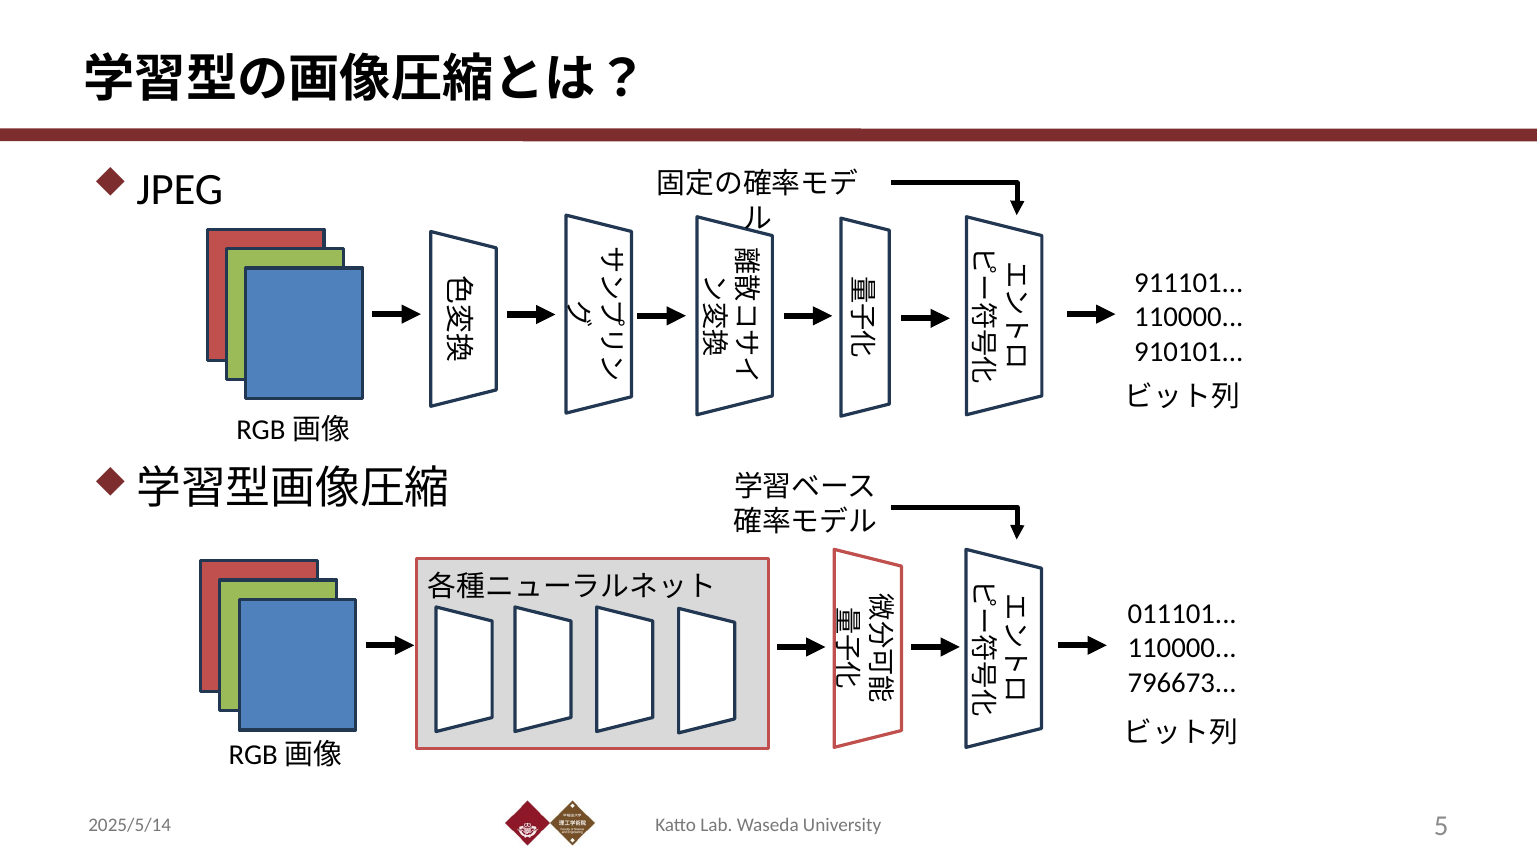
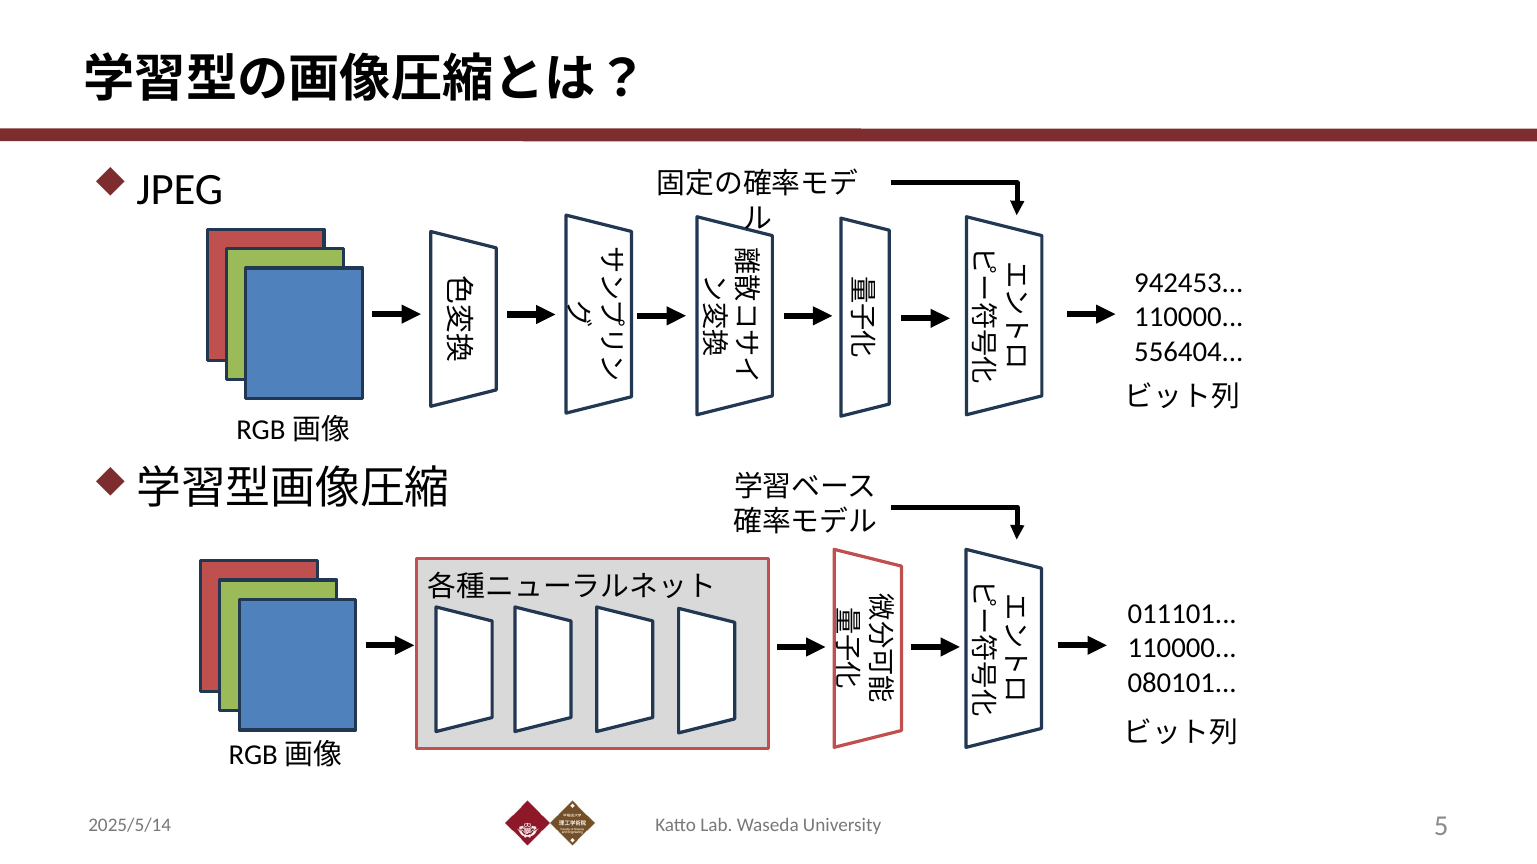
911101: 911101 -> 942453 (1189, 283)
910101: 910101 -> 556404 (1189, 352)
796673: 796673 -> 080101 (1182, 683)
